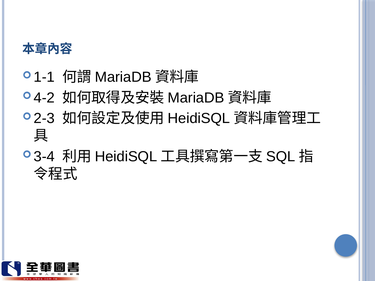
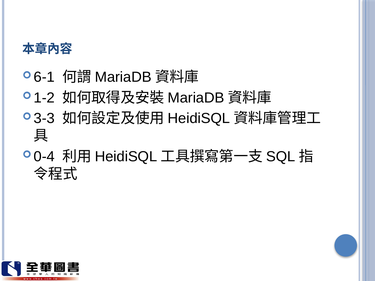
1-1: 1-1 -> 6-1 (44, 77)
4-2: 4-2 -> 1-2 (44, 98)
2-3: 2-3 -> 3-3 (44, 119)
3-4: 3-4 -> 0-4 (44, 157)
